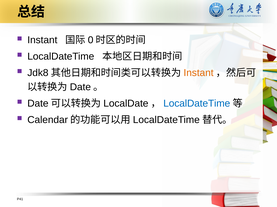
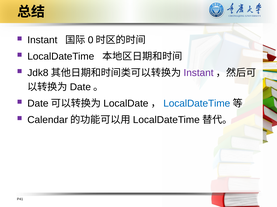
Instant colour: orange -> purple (199, 73)
